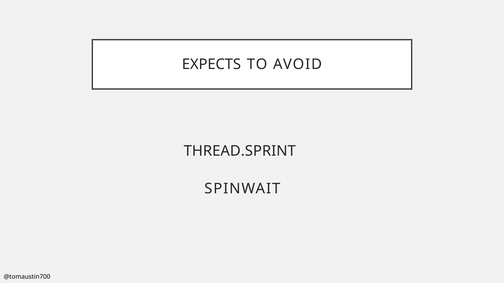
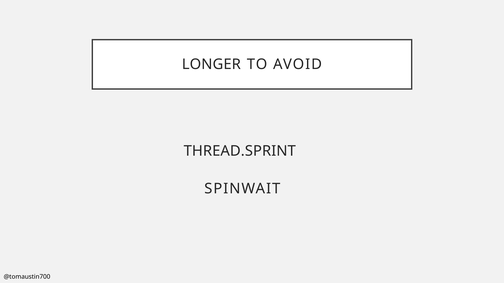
EXPECTS: EXPECTS -> LONGER (211, 64)
